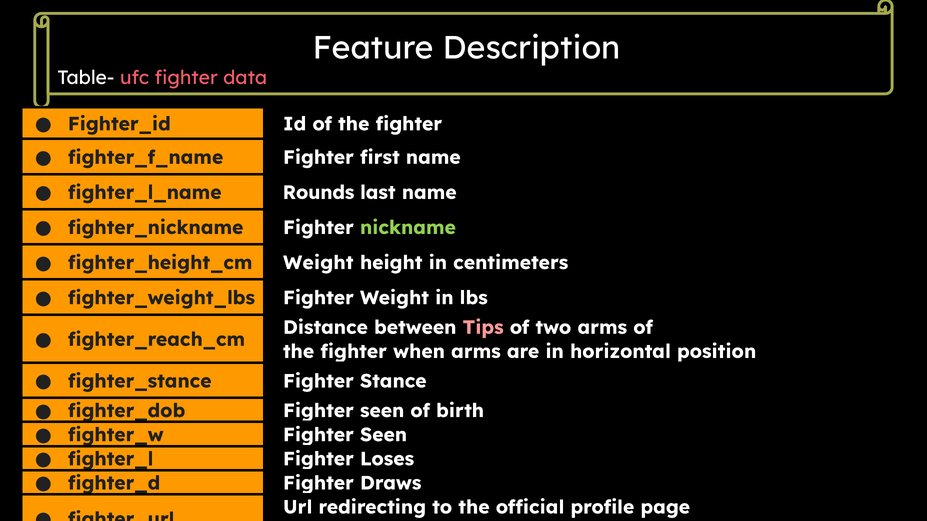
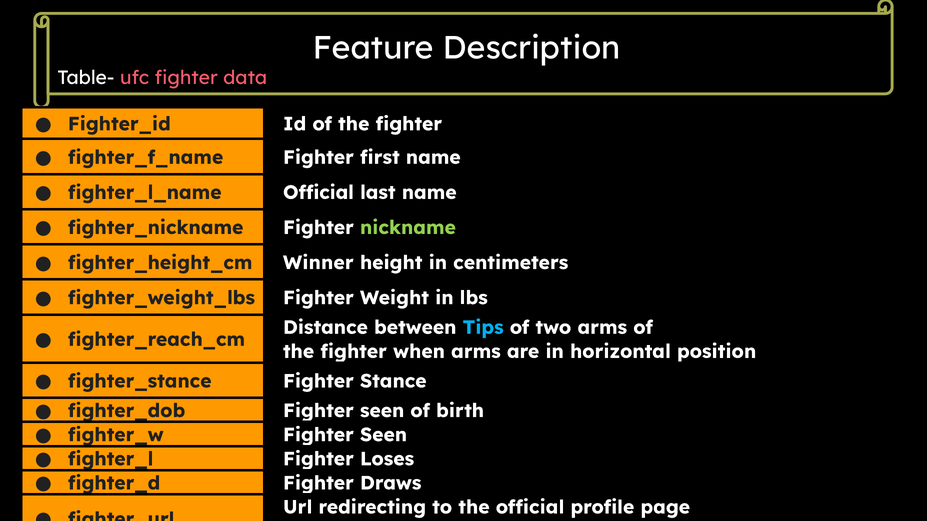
Rounds: Rounds -> Official (318, 193)
Weight: Weight -> Winner (318, 263)
Tips colour: pink -> light blue (483, 328)
